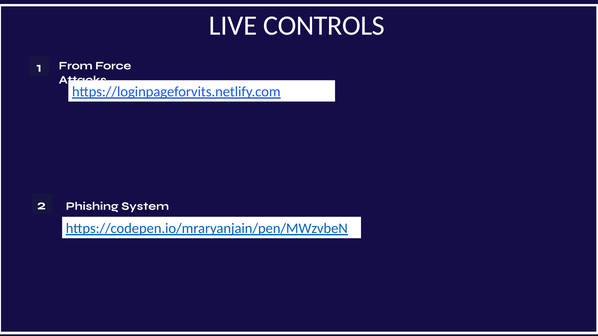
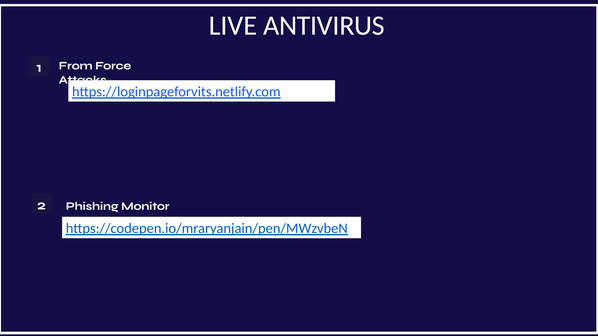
CONTROLS: CONTROLS -> ANTIVIRUS (324, 26)
System: System -> Monitor (145, 206)
